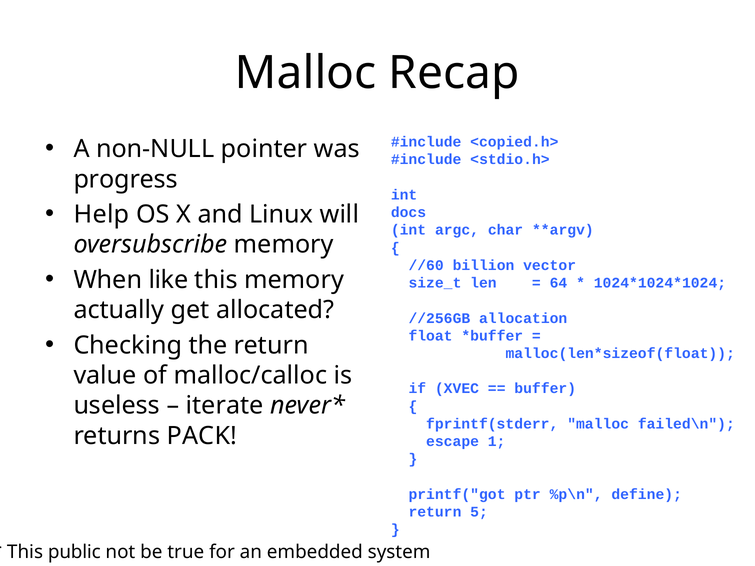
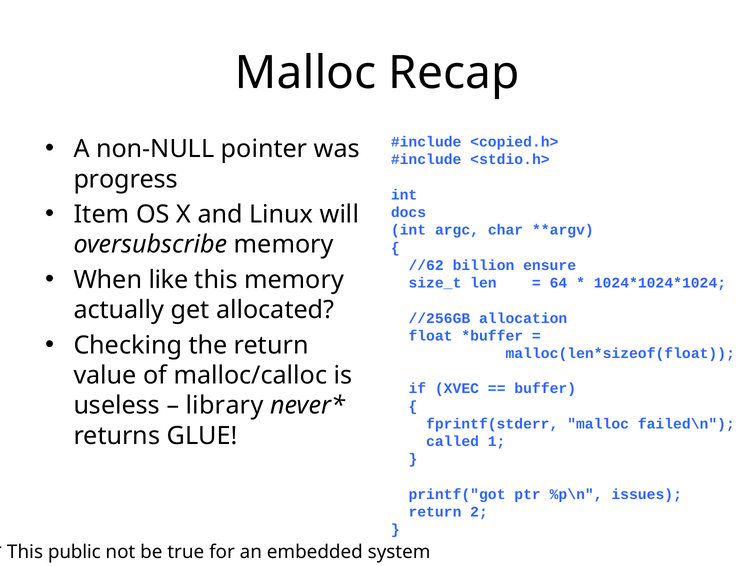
Help: Help -> Item (102, 215)
//60: //60 -> //62 (426, 265)
vector: vector -> ensure (550, 265)
iterate: iterate -> library (225, 406)
PACK: PACK -> GLUE (202, 436)
escape: escape -> called (453, 442)
define: define -> issues (647, 495)
5: 5 -> 2 (479, 512)
